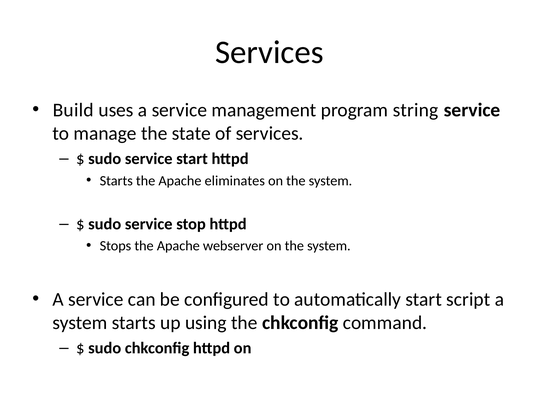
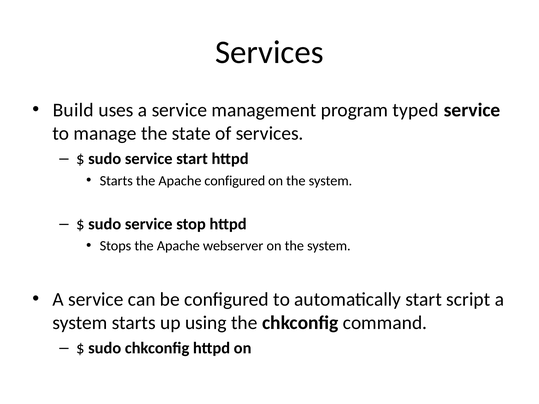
string: string -> typed (416, 110)
Apache eliminates: eliminates -> configured (235, 181)
